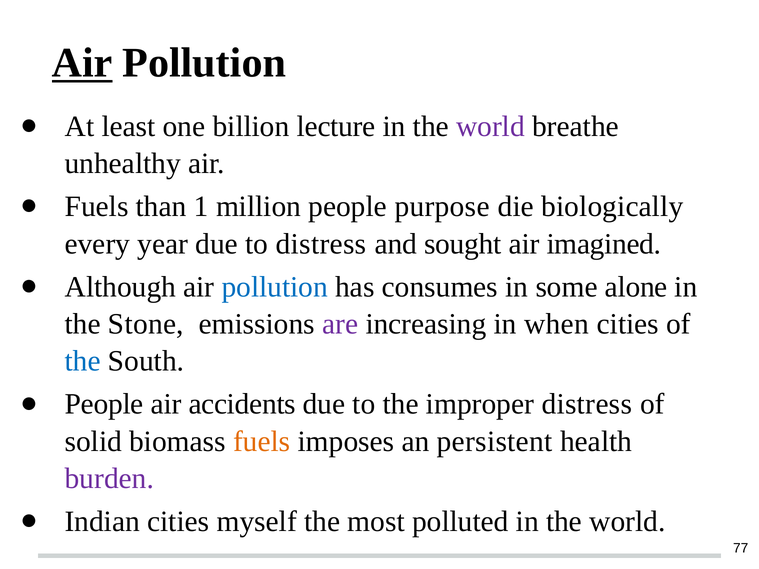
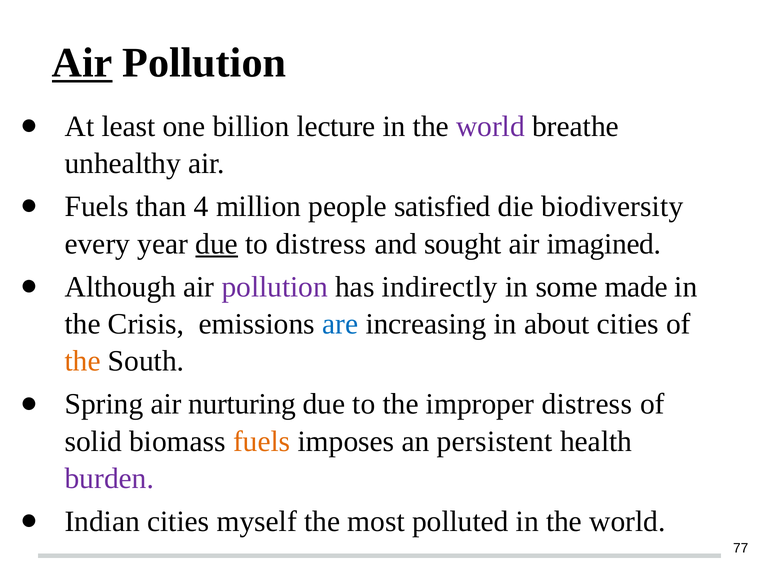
1: 1 -> 4 (201, 207)
purpose: purpose -> satisfied (442, 207)
biologically: biologically -> biodiversity (612, 207)
due underline: none -> present (217, 244)
pollution colour: blue -> purple (275, 287)
consumes: consumes -> indirectly (440, 287)
alone: alone -> made (636, 287)
Stone: Stone -> Crisis (146, 324)
are colour: purple -> blue (340, 324)
when: when -> about (557, 324)
the colour: blue -> orange (83, 361)
People: People -> Spring (104, 404)
accidents: accidents -> nurturing (242, 404)
